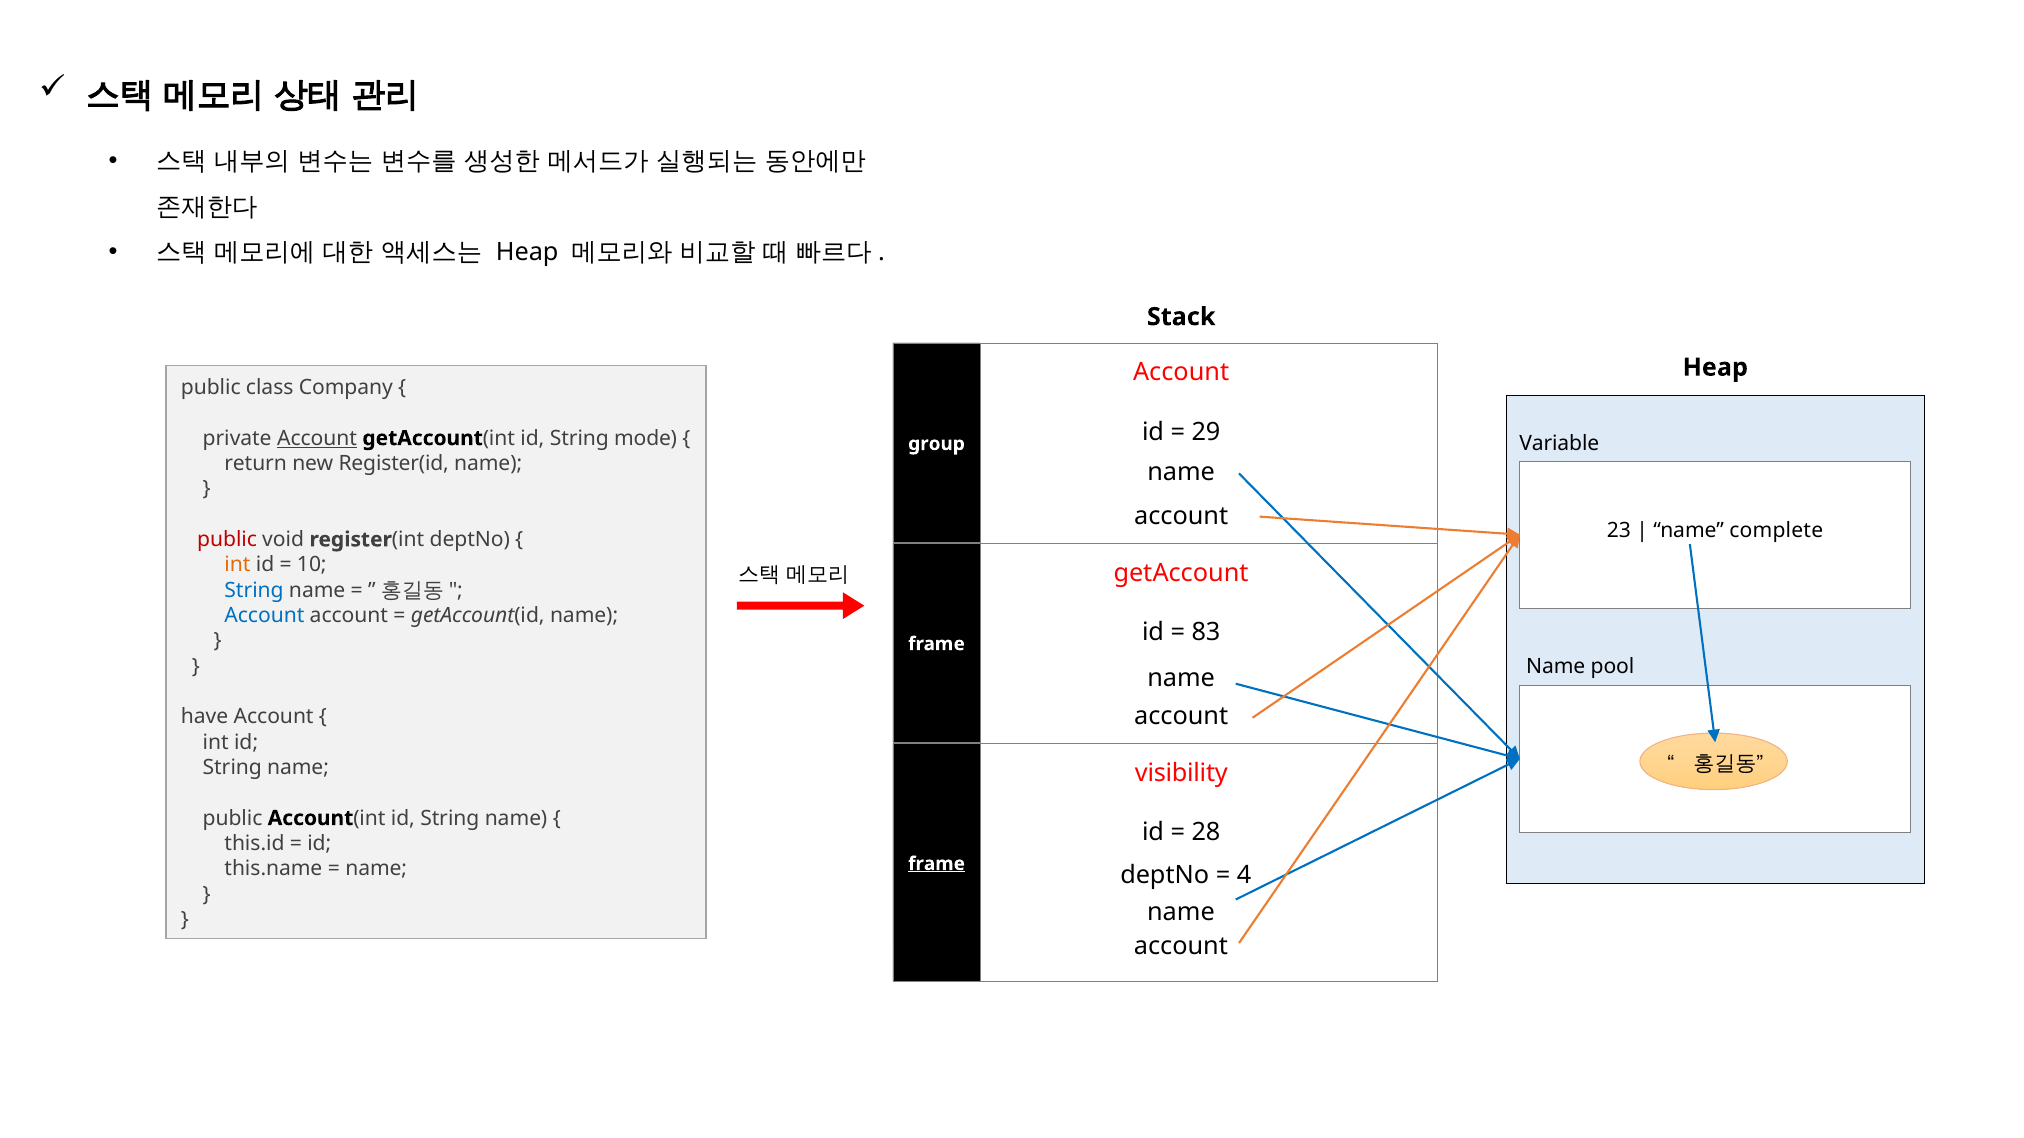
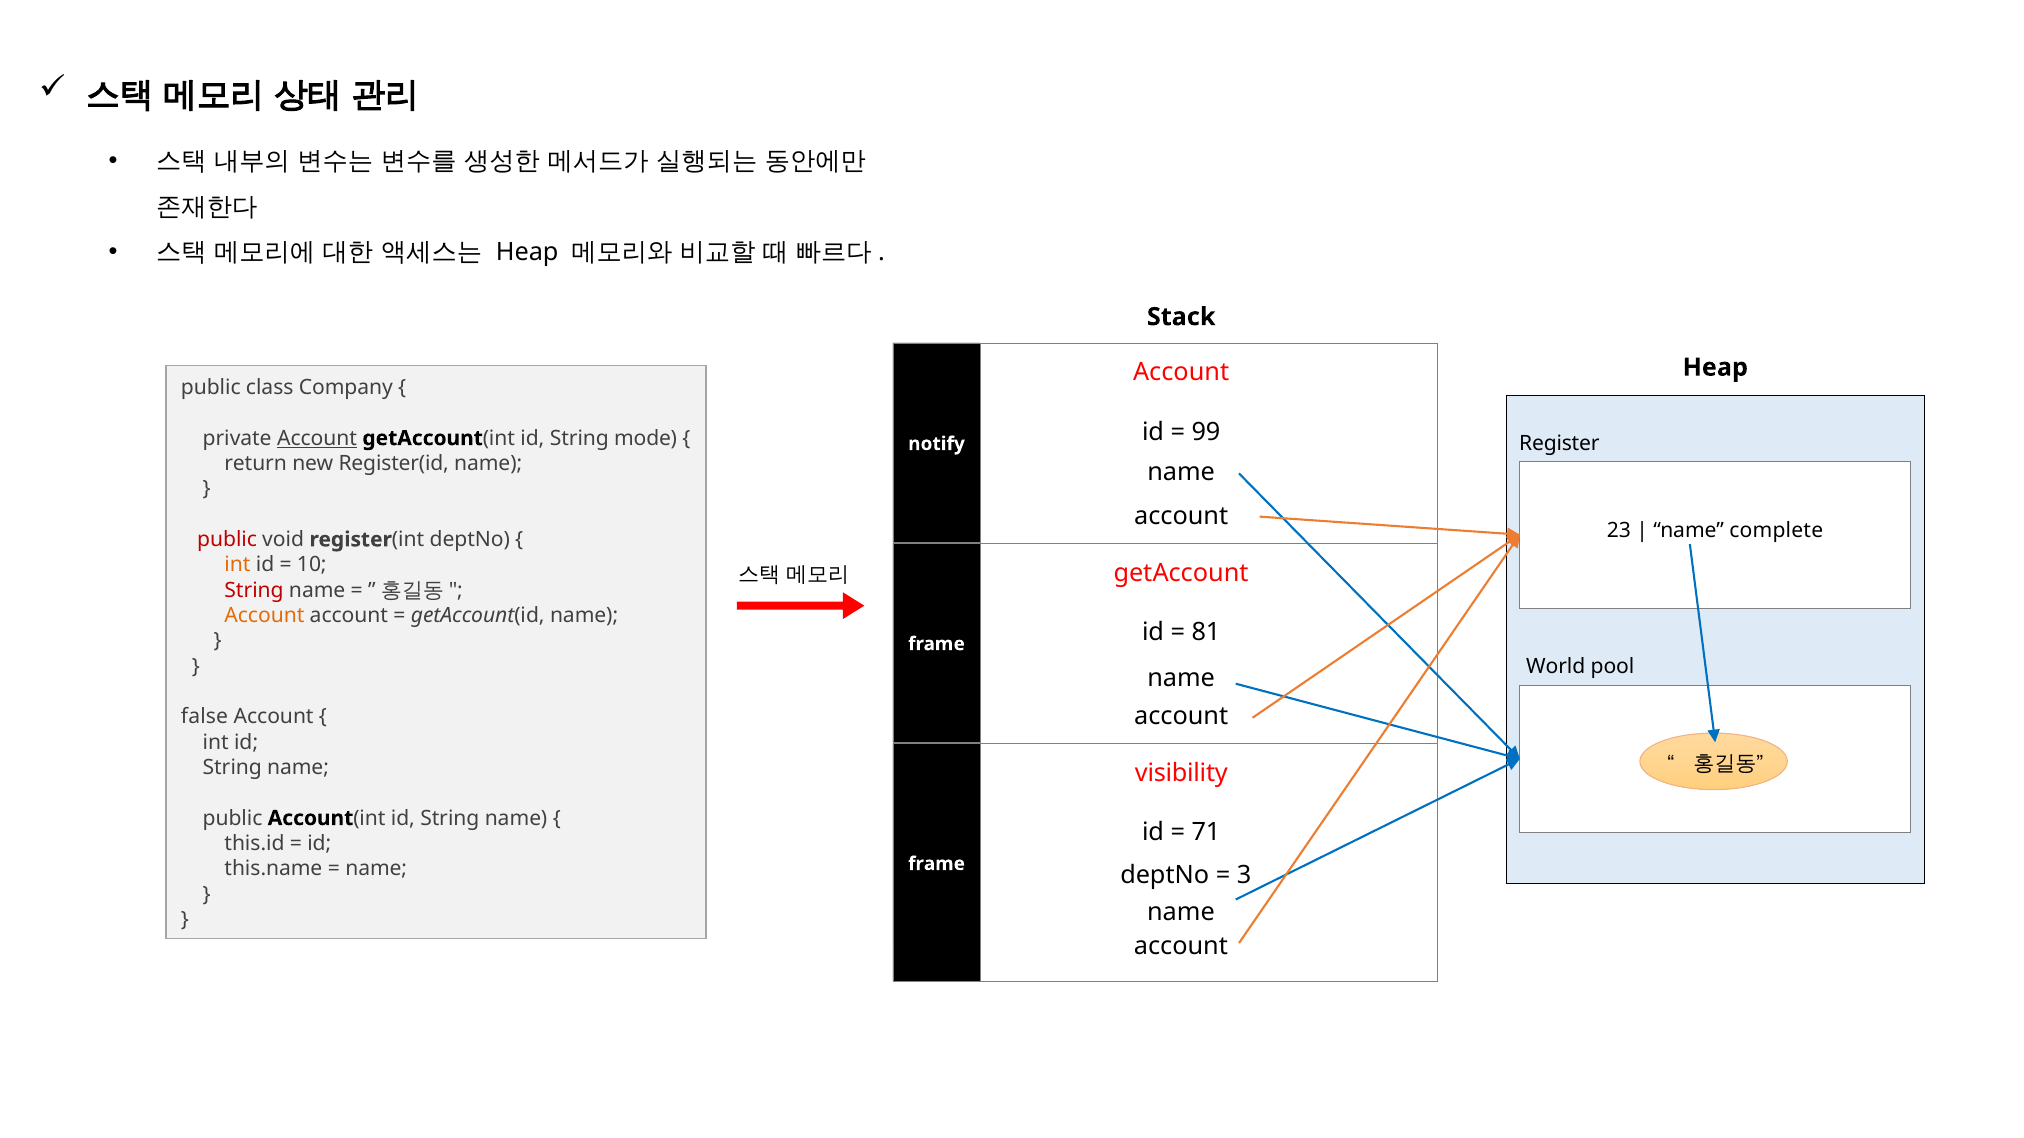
29: 29 -> 99 (1206, 432)
Variable: Variable -> Register (1559, 444)
group: group -> notify (936, 444)
String colour: blue -> red (254, 590)
Account colour: blue -> orange (264, 616)
83: 83 -> 81 (1206, 633)
Name: Name -> World (1556, 666)
have: have -> false (205, 717)
28: 28 -> 71 (1206, 833)
frame underline: present -> none (937, 864)
4: 4 -> 3 (1244, 875)
